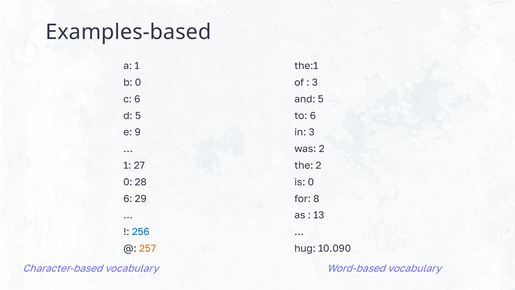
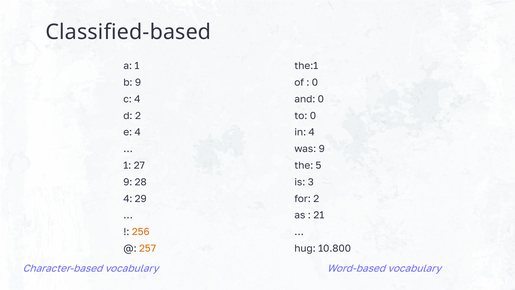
Examples-based: Examples-based -> Classified-based (128, 32)
b 0: 0 -> 9 (138, 82)
3: 3 -> 0 (315, 82)
c 6: 6 -> 4 (137, 99)
and 5: 5 -> 0 (321, 99)
d 5: 5 -> 2 (138, 116)
to 6: 6 -> 0 (313, 116)
e 9: 9 -> 4 (138, 132)
in 3: 3 -> 4 (312, 132)
was 2: 2 -> 9 (322, 149)
the 2: 2 -> 5 (318, 165)
0: 0 -> 9 (128, 182)
is 0: 0 -> 3 (311, 182)
6: 6 -> 4 (128, 199)
for 8: 8 -> 2 (316, 199)
13: 13 -> 21 (319, 215)
256 colour: blue -> orange (141, 232)
10.090: 10.090 -> 10.800 (335, 248)
